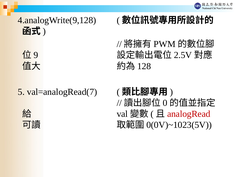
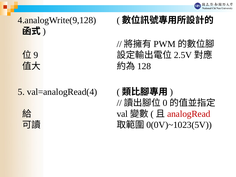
val=analogRead(7: val=analogRead(7 -> val=analogRead(4 (62, 92)
